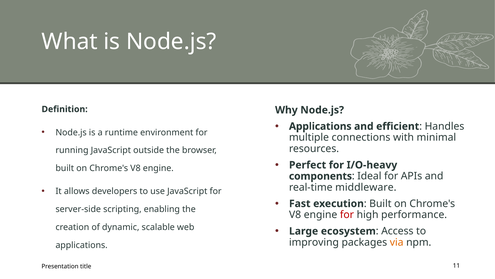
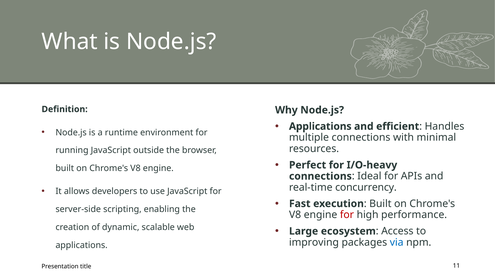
components: components -> connections (320, 176)
middleware: middleware -> concurrency (366, 187)
via colour: orange -> blue (397, 242)
